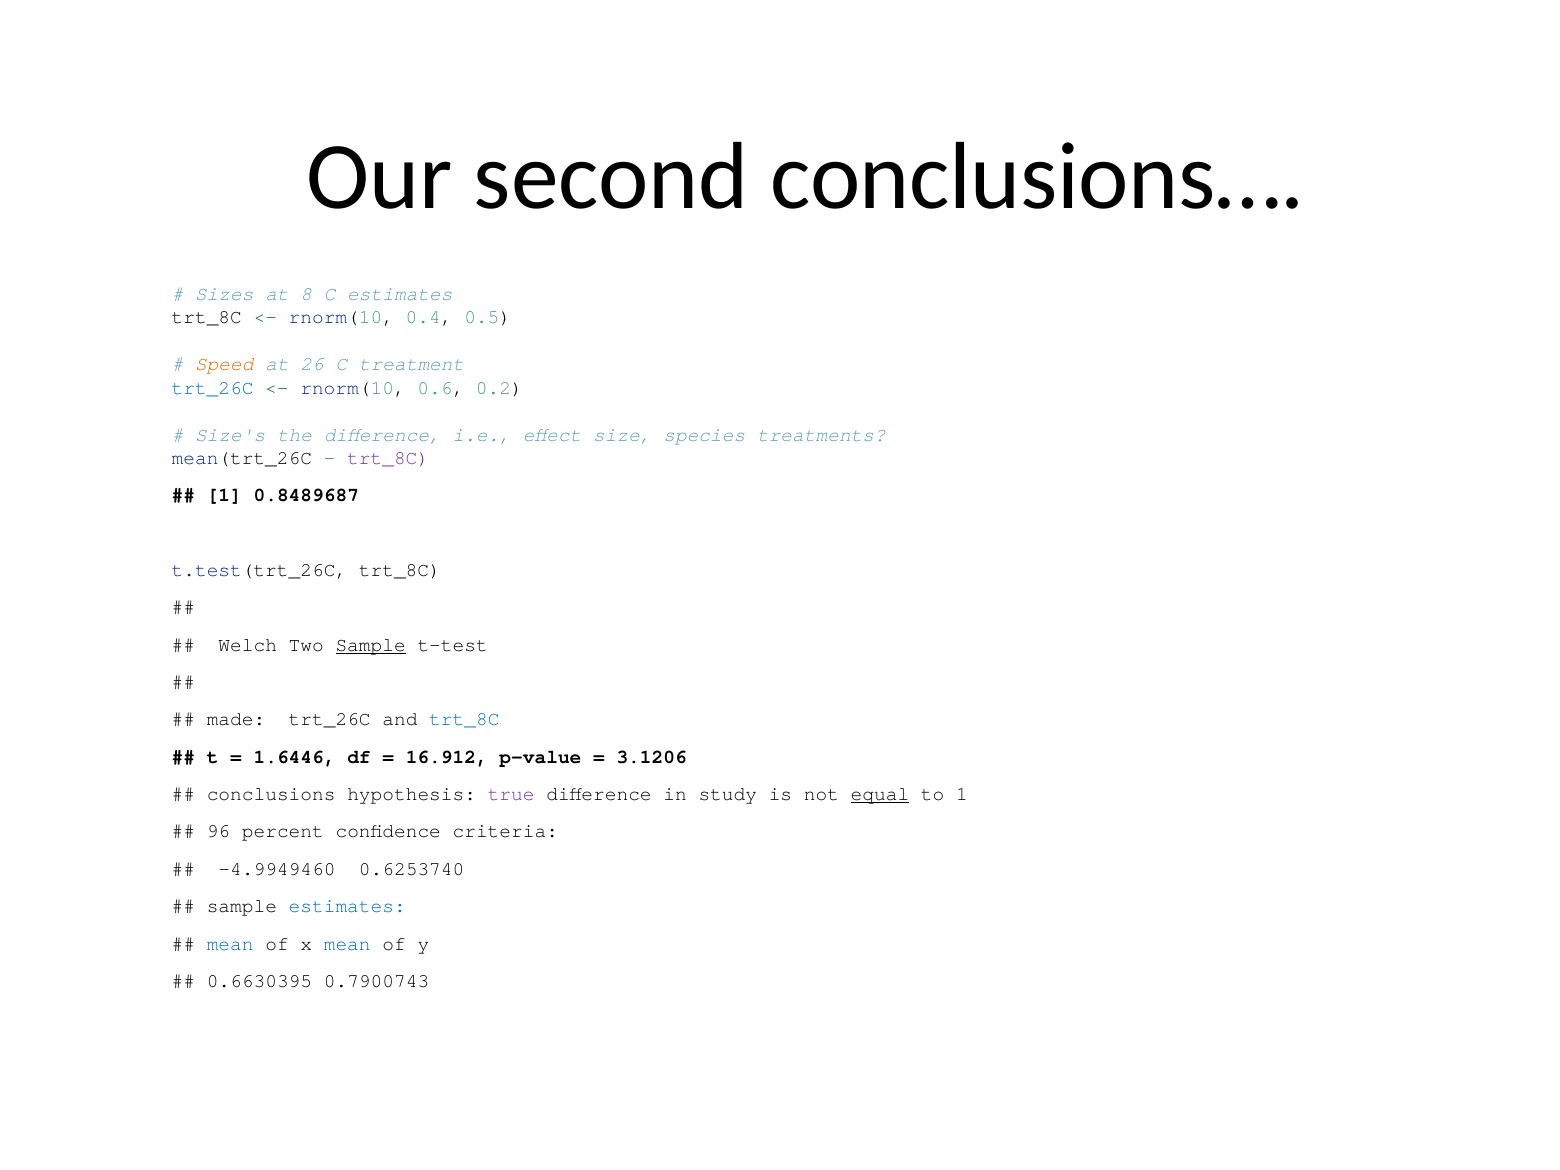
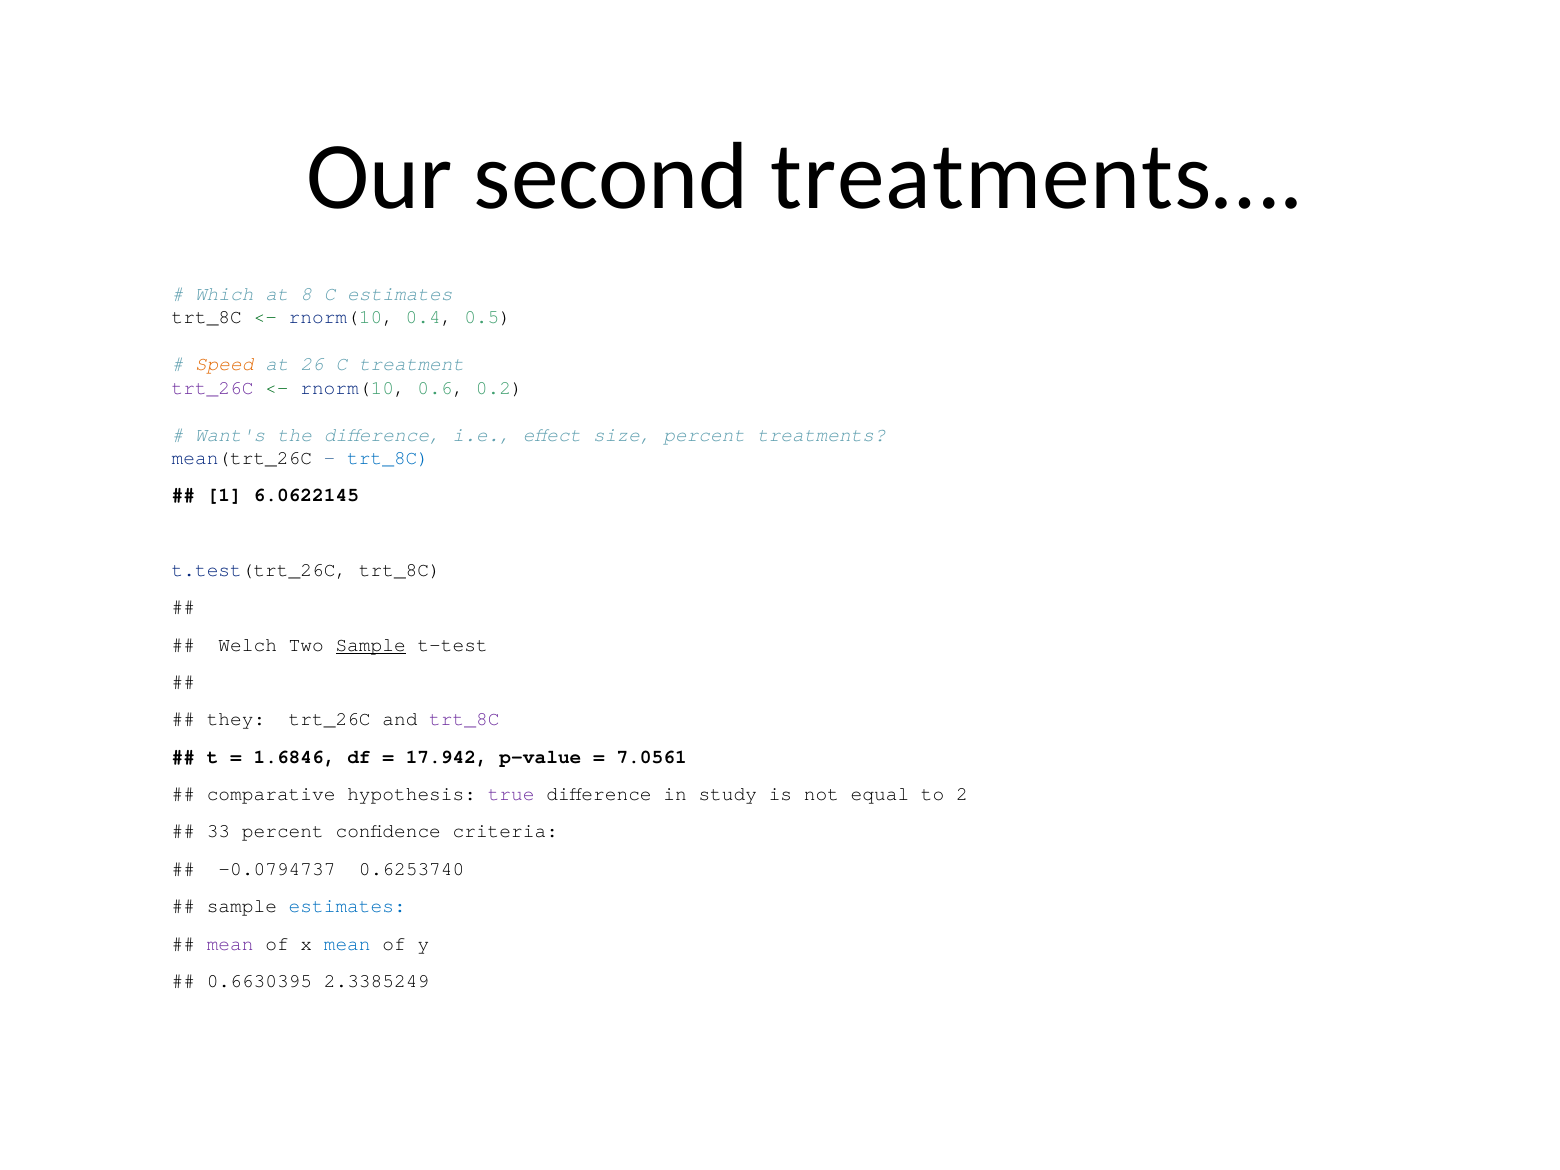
conclusions…: conclusions… -> treatments… (1037, 177)
Sizes: Sizes -> Which (224, 294)
trt_26C colour: blue -> purple (213, 388)
Size's: Size's -> Want's (230, 435)
size species: species -> percent (704, 435)
trt_8C colour: purple -> blue (388, 458)
0.8489687: 0.8489687 -> 6.0622145 (306, 495)
made: made -> they (236, 720)
trt_8C colour: blue -> purple (464, 720)
1.6446: 1.6446 -> 1.6846 (295, 757)
16.912: 16.912 -> 17.942 (447, 757)
3.1206: 3.1206 -> 7.0561 (652, 757)
conclusions: conclusions -> comparative (271, 794)
equal underline: present -> none (880, 794)
to 1: 1 -> 2 (962, 794)
96: 96 -> 33 (218, 832)
-4.9949460: -4.9949460 -> -0.0794737 (277, 869)
mean colour: blue -> purple (230, 944)
0.7900743: 0.7900743 -> 2.3385249 (377, 981)
